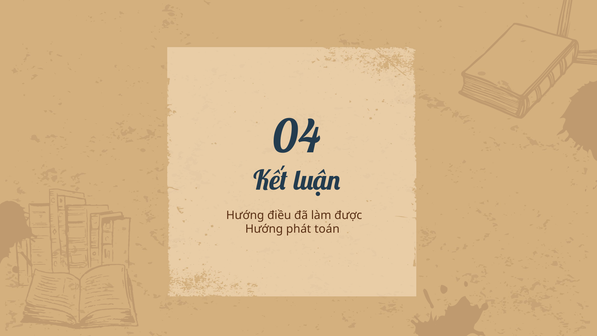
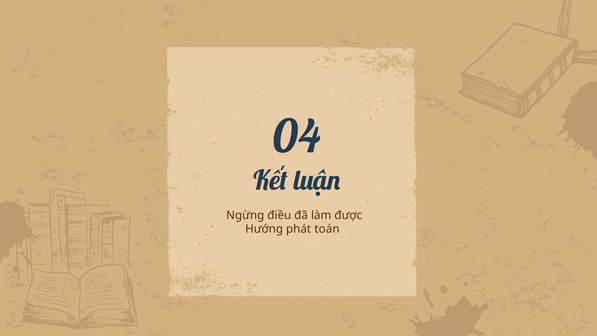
Hướng: Hướng -> Ngừng (245, 215)
